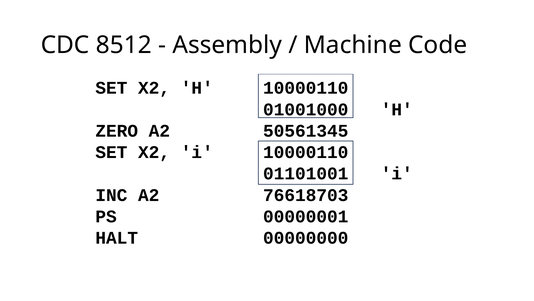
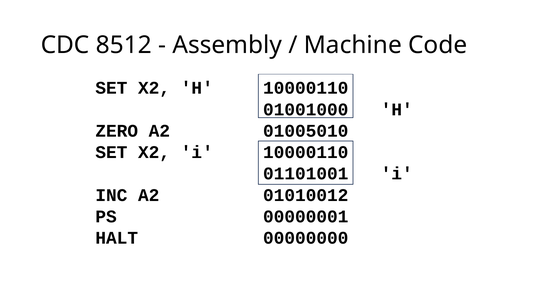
50561345: 50561345 -> 01005010 (306, 131)
76618703: 76618703 -> 01010012 (306, 195)
